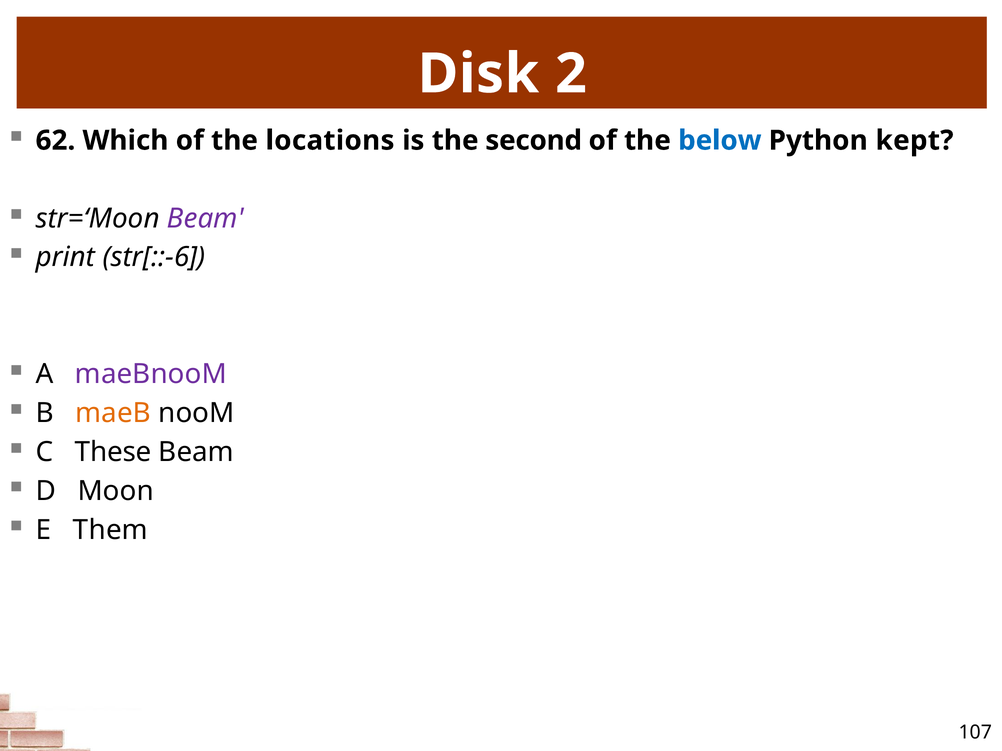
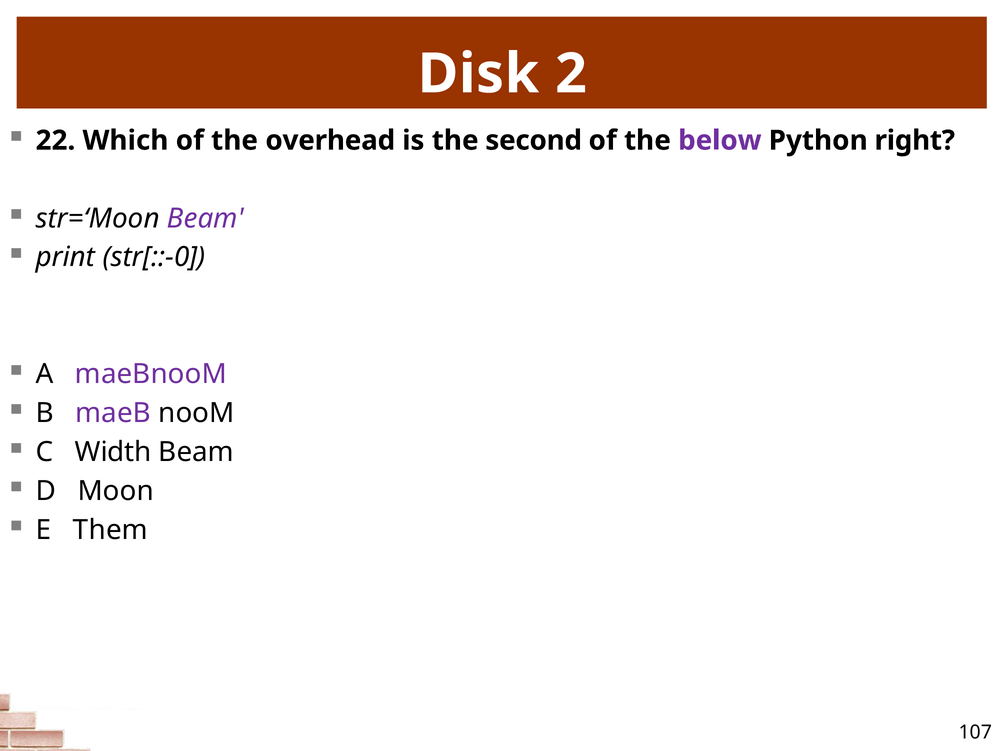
62: 62 -> 22 (55, 141)
locations: locations -> overhead (330, 141)
below colour: blue -> purple (720, 141)
kept: kept -> right (915, 141)
str[::-6: str[::-6 -> str[::-0 (154, 257)
maeB colour: orange -> purple (113, 413)
These: These -> Width (113, 452)
